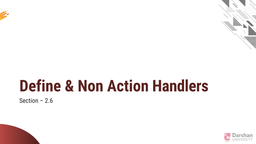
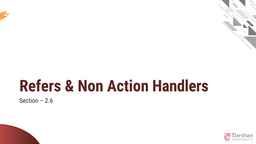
Define: Define -> Refers (40, 86)
